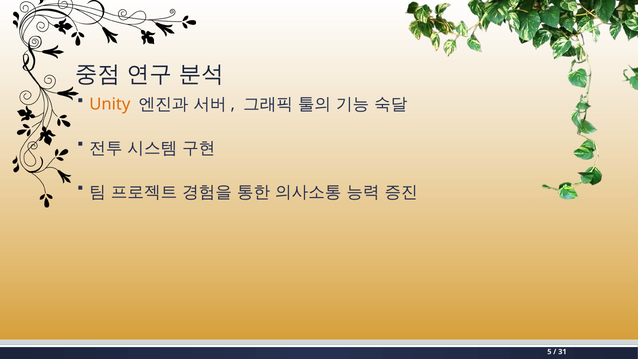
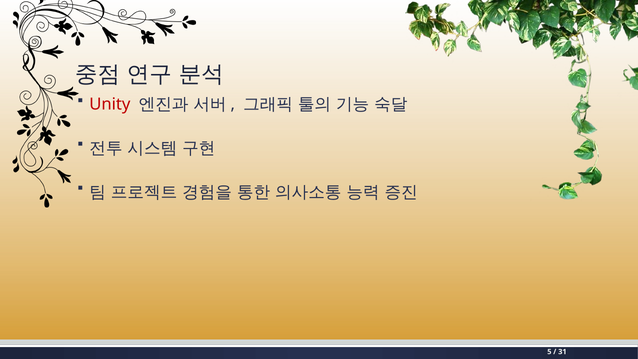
Unity colour: orange -> red (110, 104)
